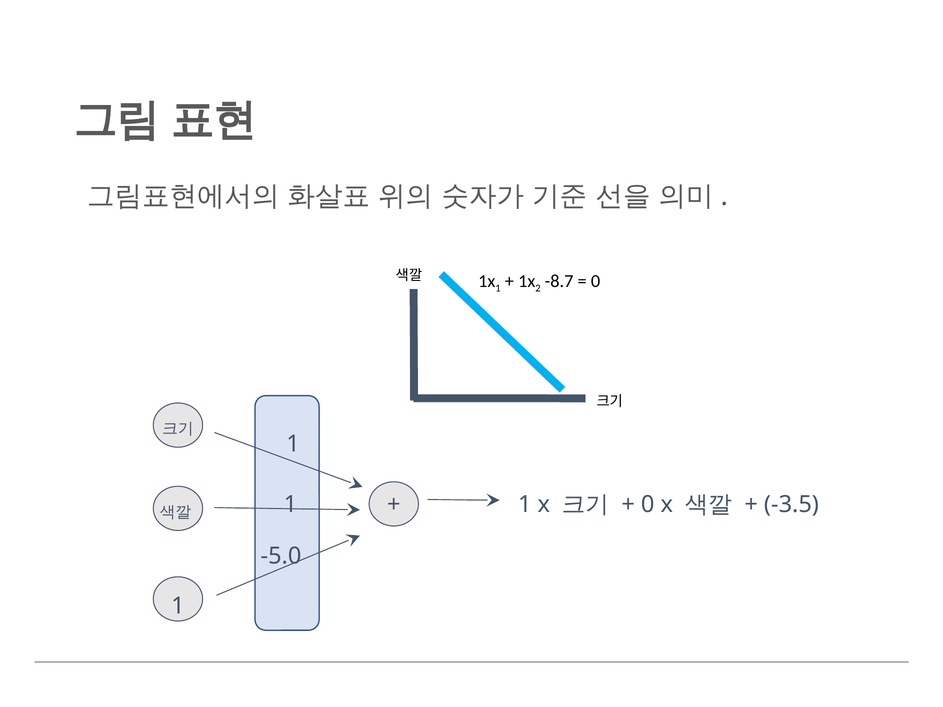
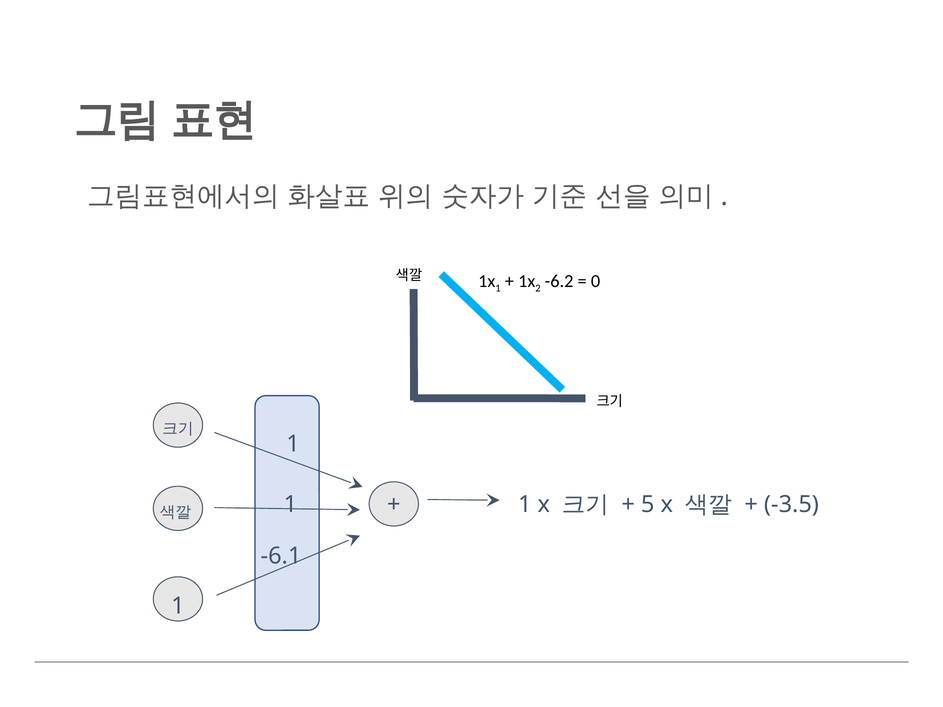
-8.7: -8.7 -> -6.2 (559, 281)
0: 0 -> 5 (648, 505)
-5.0: -5.0 -> -6.1 (281, 556)
